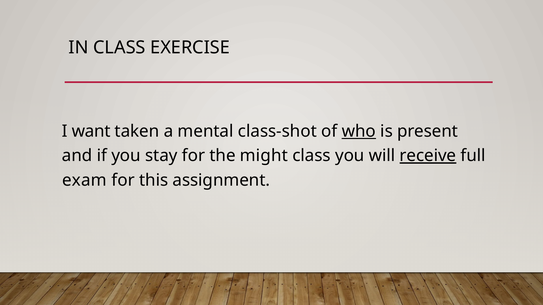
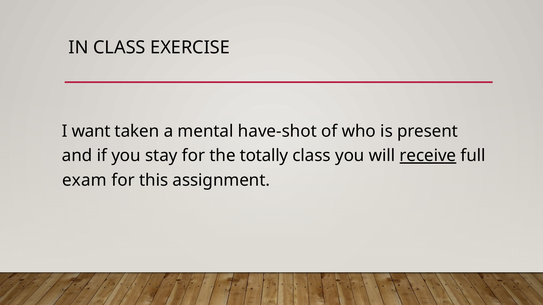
class-shot: class-shot -> have-shot (277, 132)
who underline: present -> none (359, 132)
might: might -> totally (264, 156)
